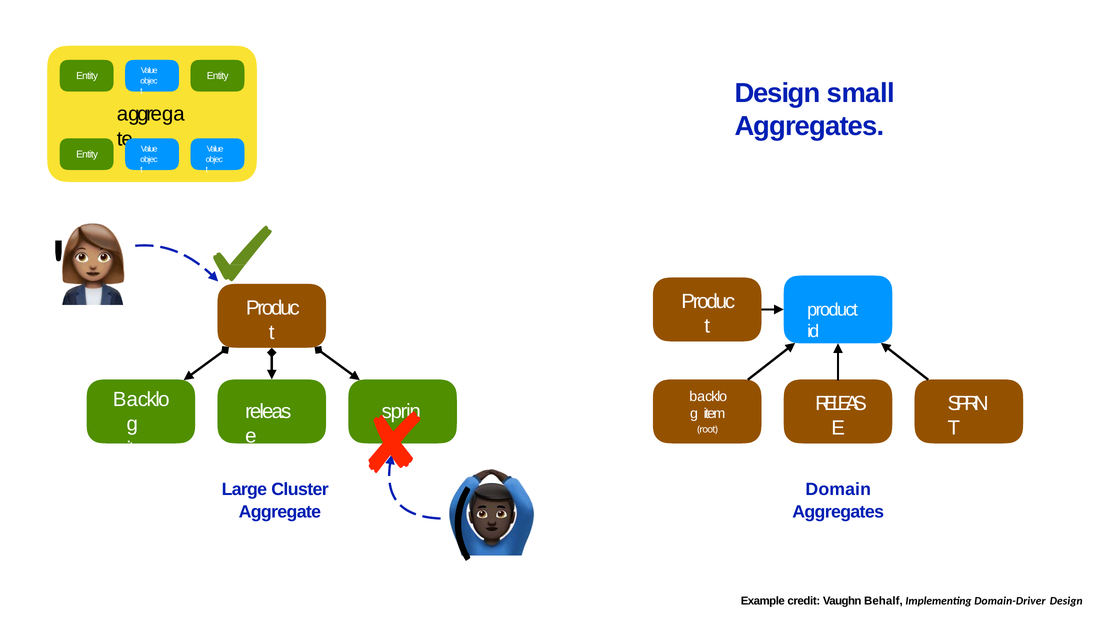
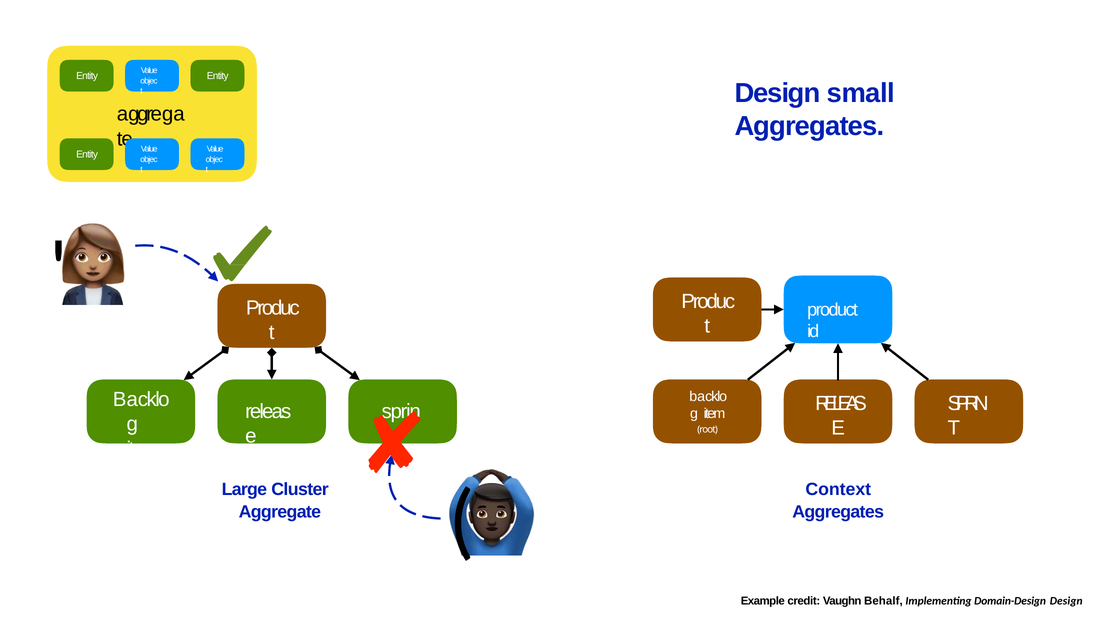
Domain: Domain -> Context (838, 489)
Domain-Driver: Domain-Driver -> Domain-Design (1010, 601)
